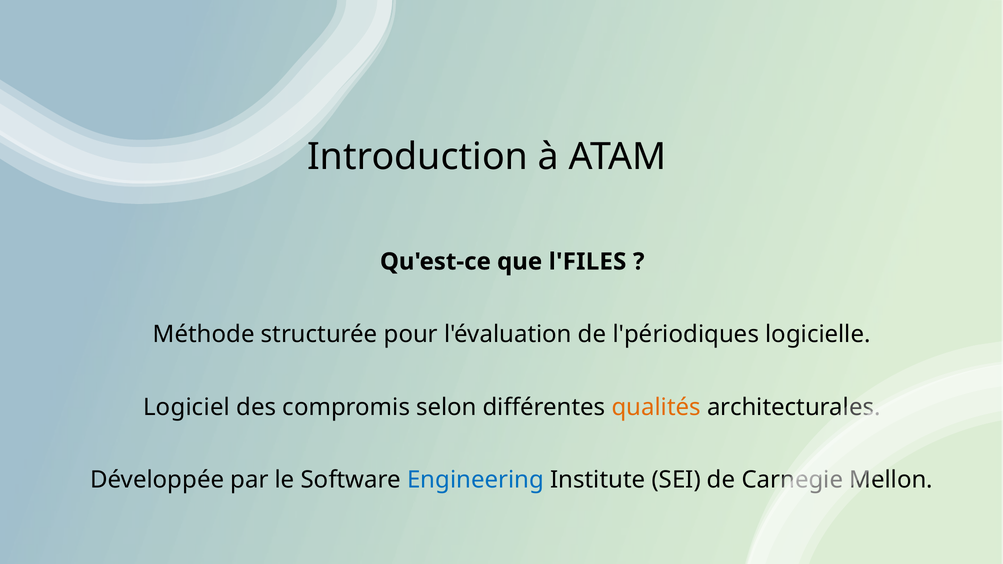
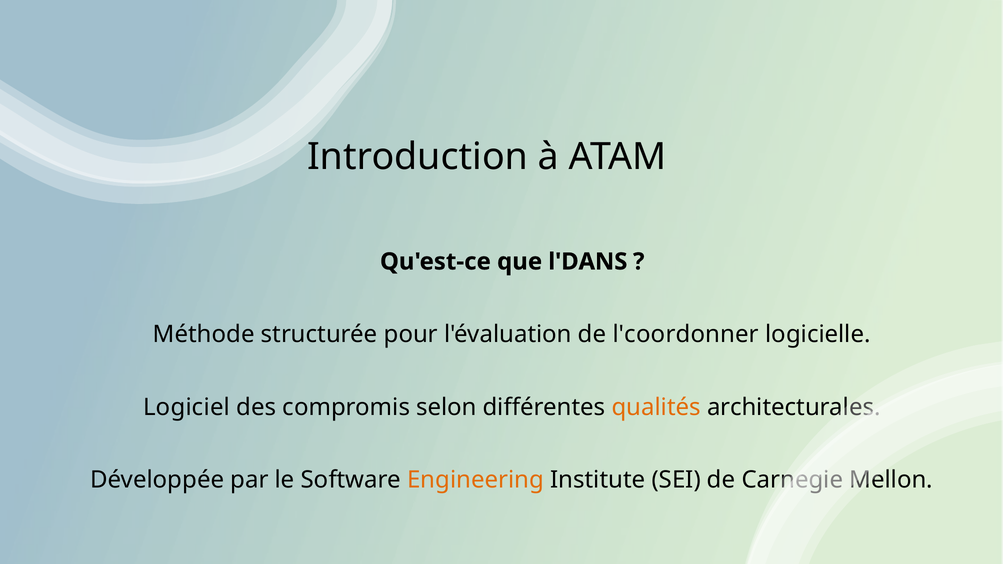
l'FILES: l'FILES -> l'DANS (588, 262)
l'périodiques: l'périodiques -> l'coordonner (686, 334)
Engineering colour: blue -> orange (476, 480)
